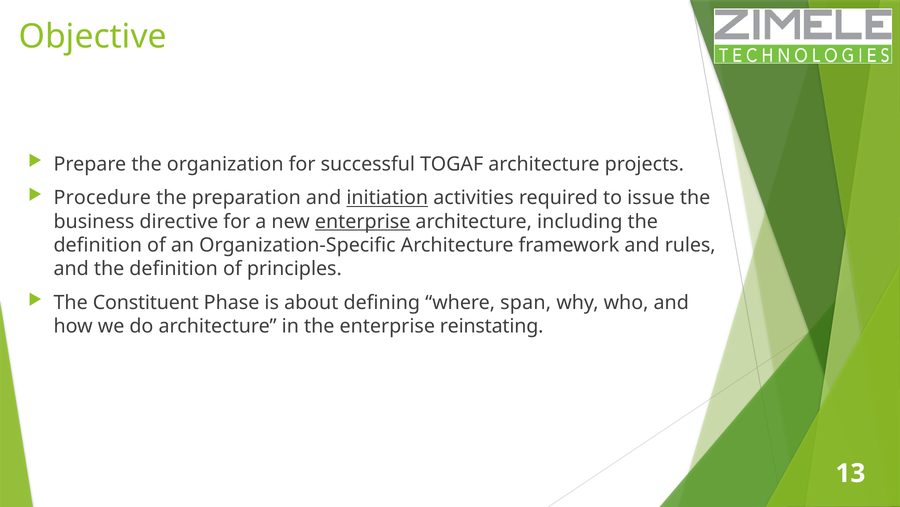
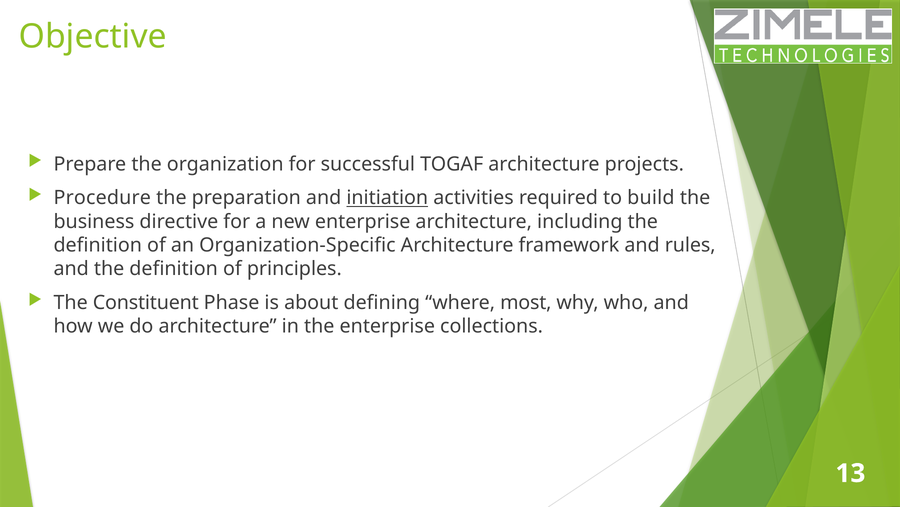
issue: issue -> build (651, 198)
enterprise underline: present -> none (363, 221)
span: span -> most (526, 302)
reinstating: reinstating -> collections (492, 326)
